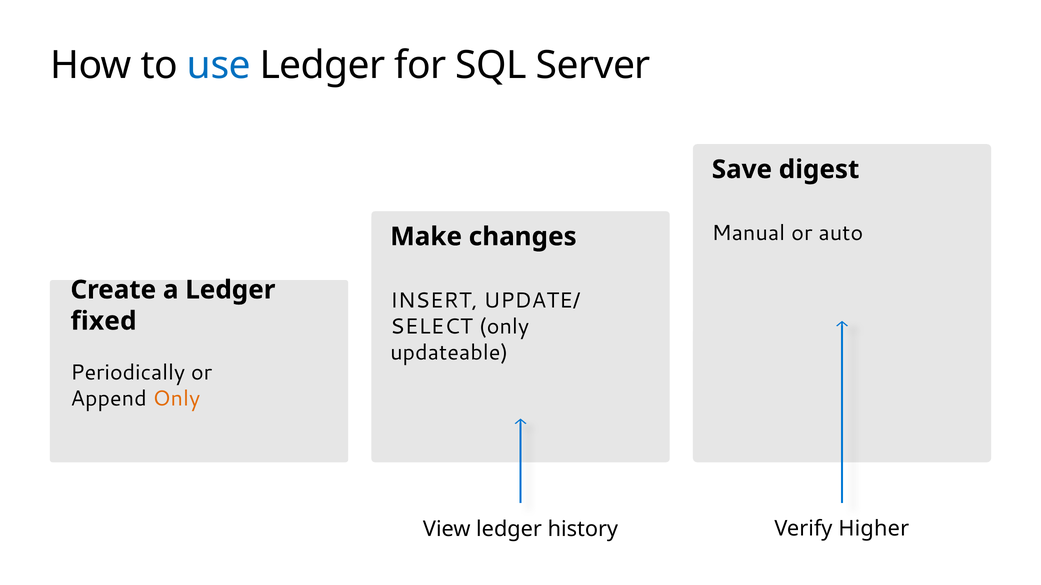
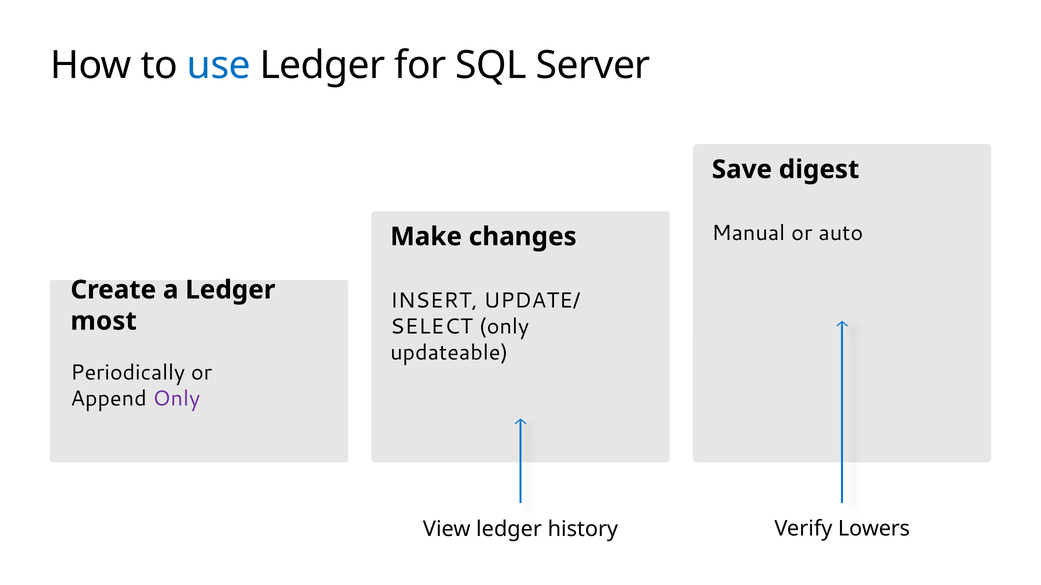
fixed: fixed -> most (104, 321)
Only colour: orange -> purple (176, 399)
Higher: Higher -> Lowers (874, 529)
